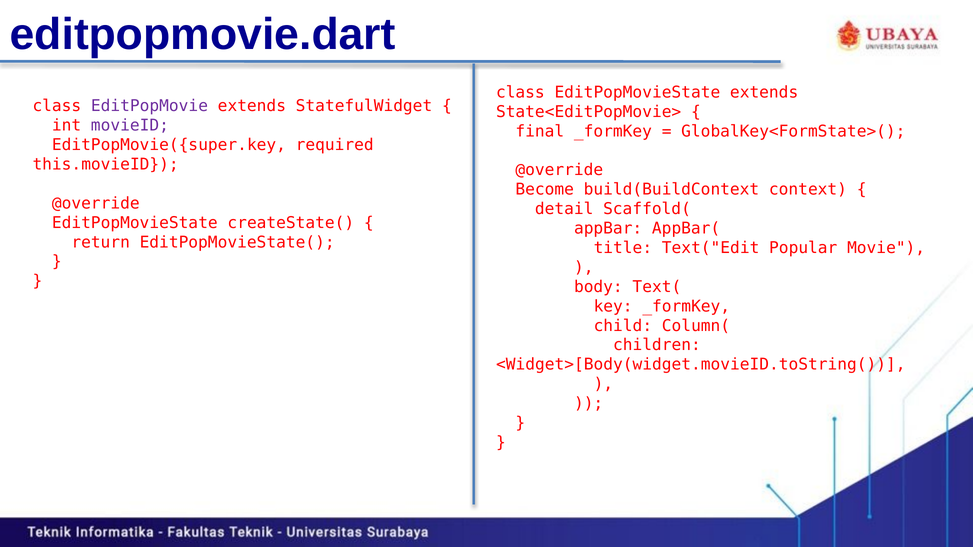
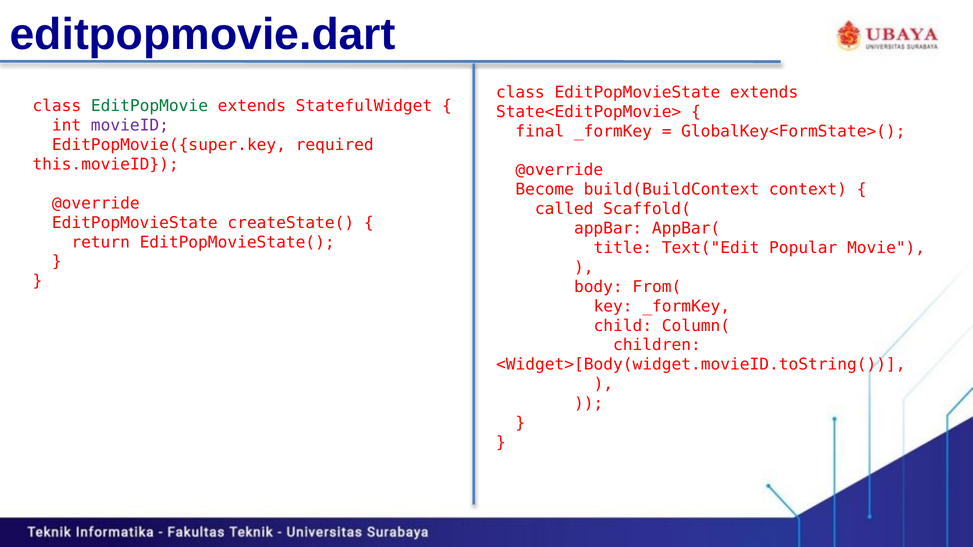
EditPopMovie colour: purple -> green (149, 106)
detail: detail -> called (564, 209)
Text(: Text( -> From( (657, 287)
